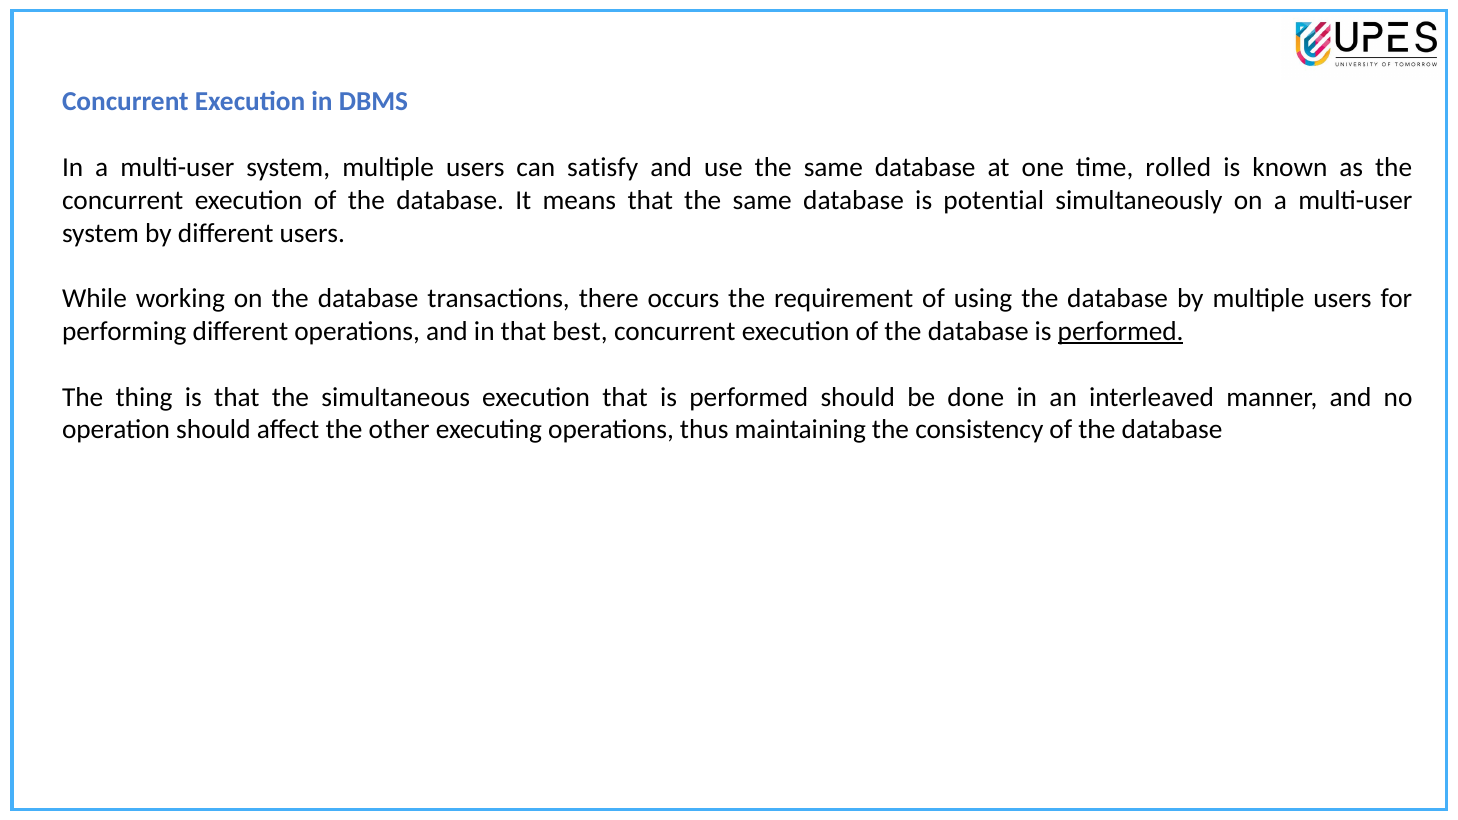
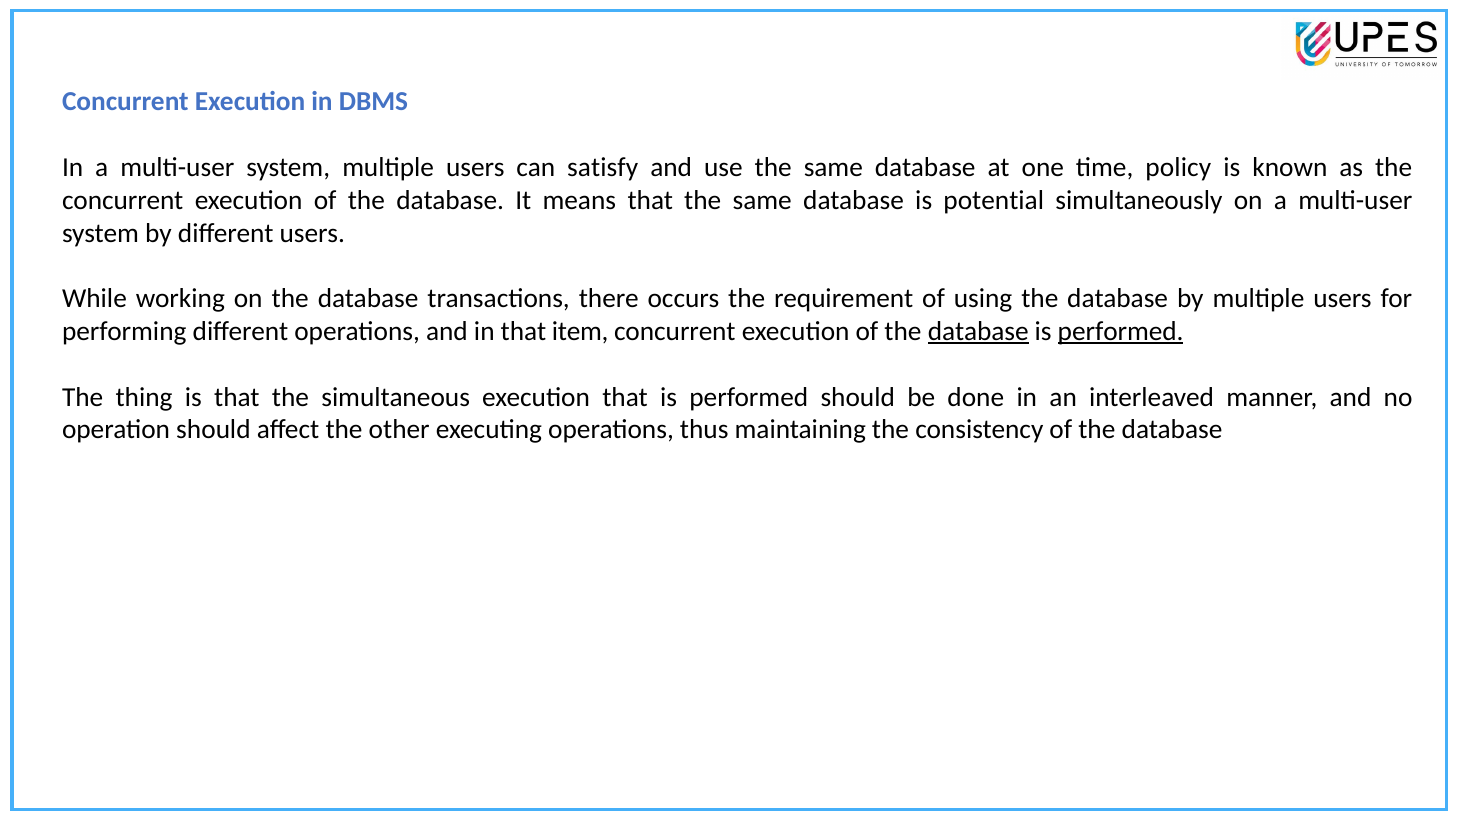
rolled: rolled -> policy (1178, 167)
best: best -> item (580, 332)
database underline: none -> present (978, 332)
